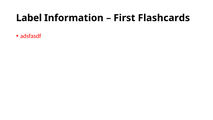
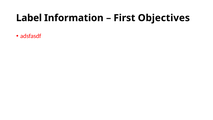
Flashcards: Flashcards -> Objectives (164, 18)
